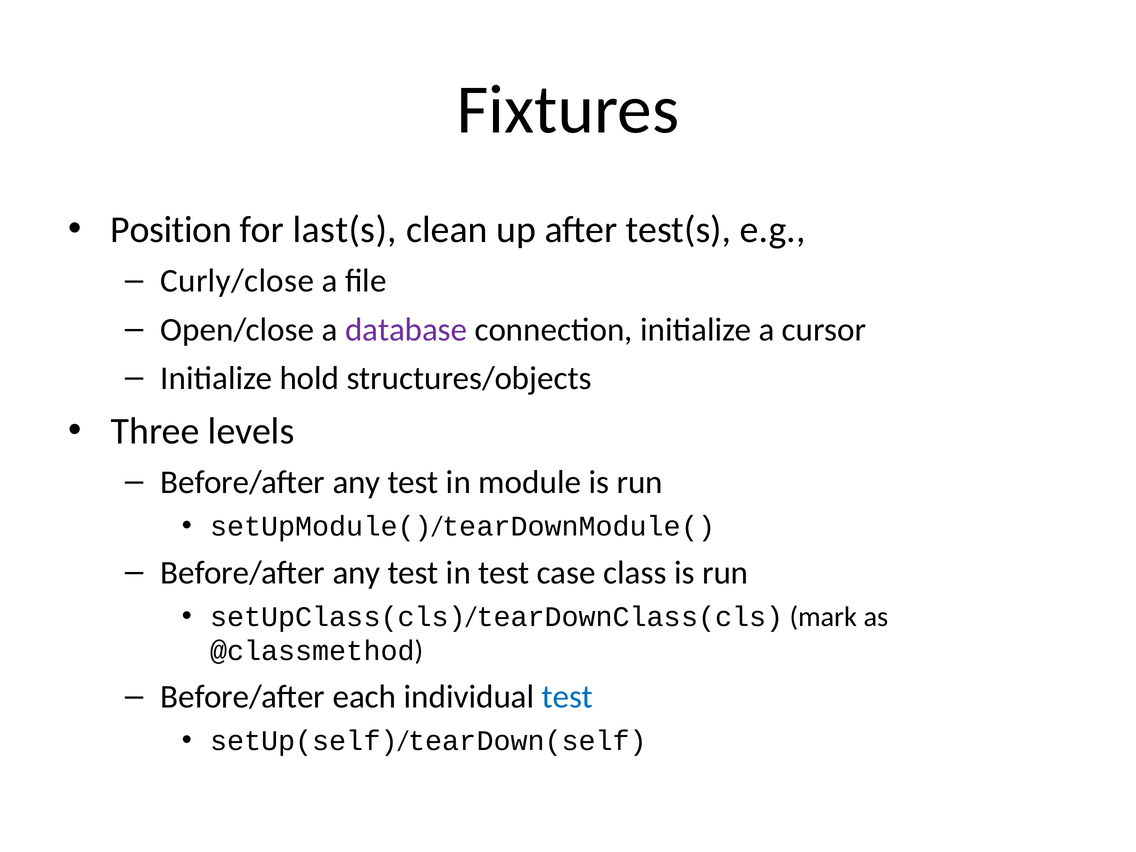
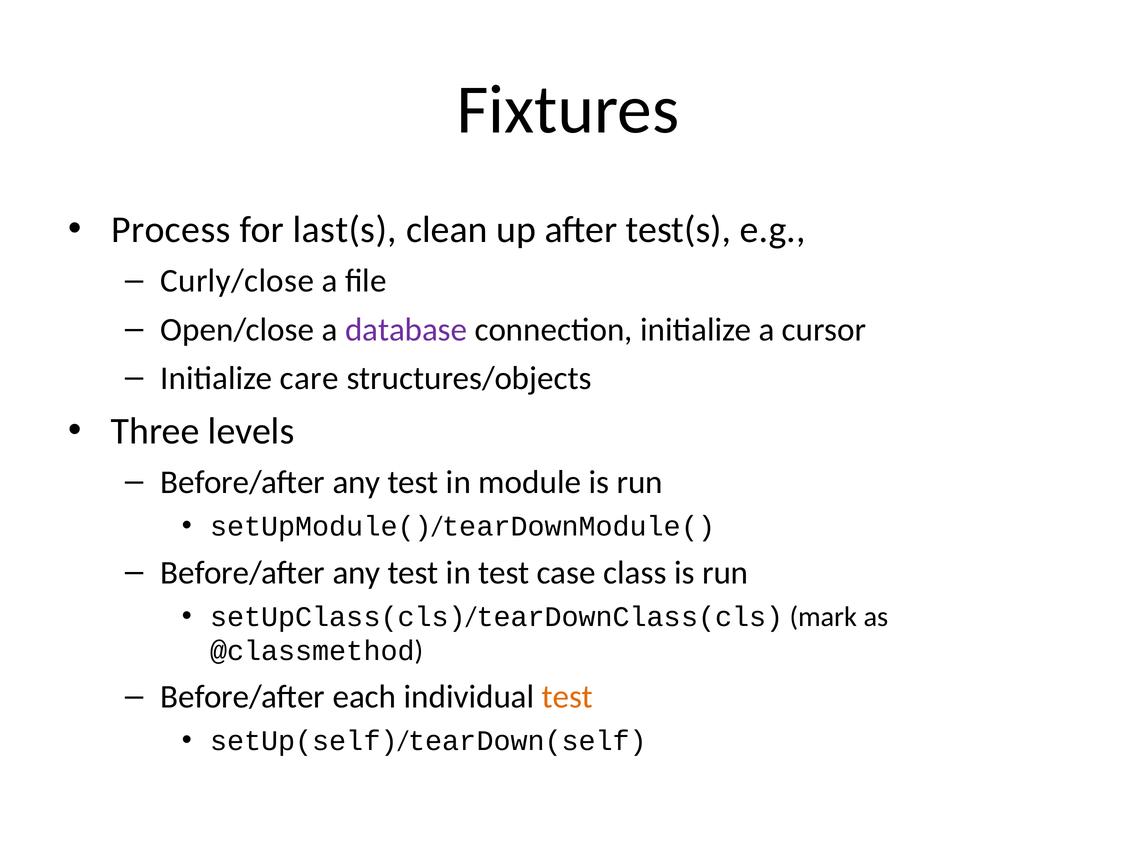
Position: Position -> Process (171, 230)
hold: hold -> care (309, 378)
test colour: blue -> orange (567, 697)
